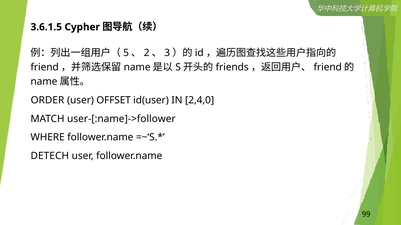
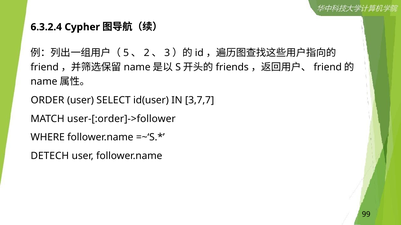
3.6.1.5: 3.6.1.5 -> 6.3.2.4 (46, 27)
OFFSET: OFFSET -> SELECT (114, 100)
2,4,0: 2,4,0 -> 3,7,7 (200, 100)
user-[:name]->follower: user-[:name]->follower -> user-[:order]->follower (121, 119)
